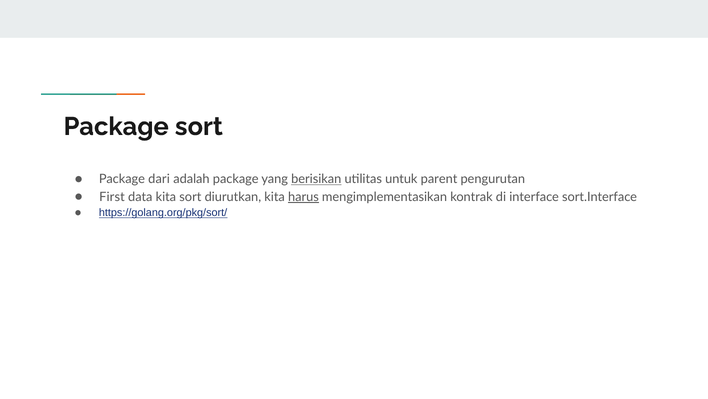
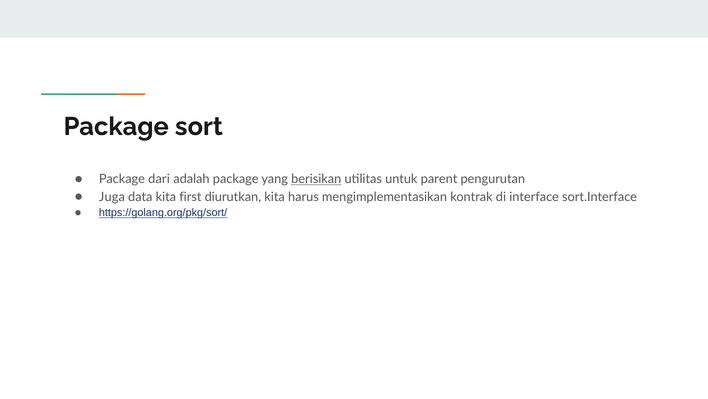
First: First -> Juga (112, 197)
kita sort: sort -> first (190, 197)
harus underline: present -> none (303, 197)
